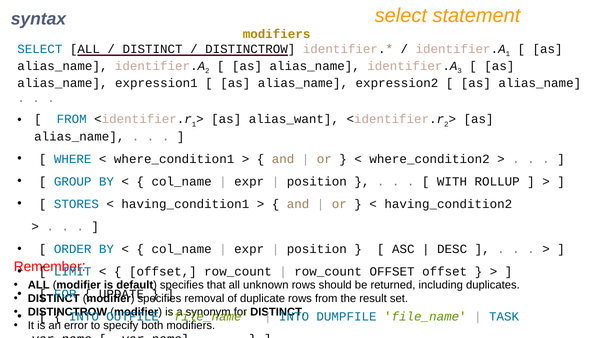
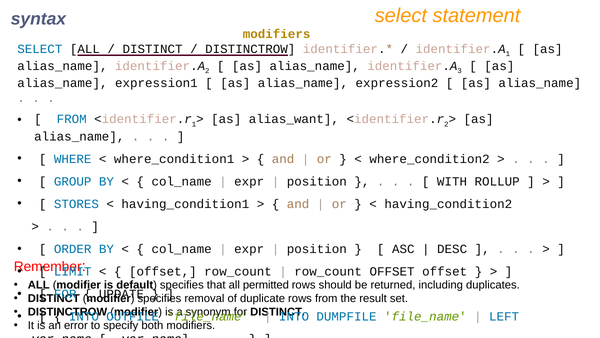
unknown: unknown -> permitted (266, 285)
TASK: TASK -> LEFT (504, 316)
